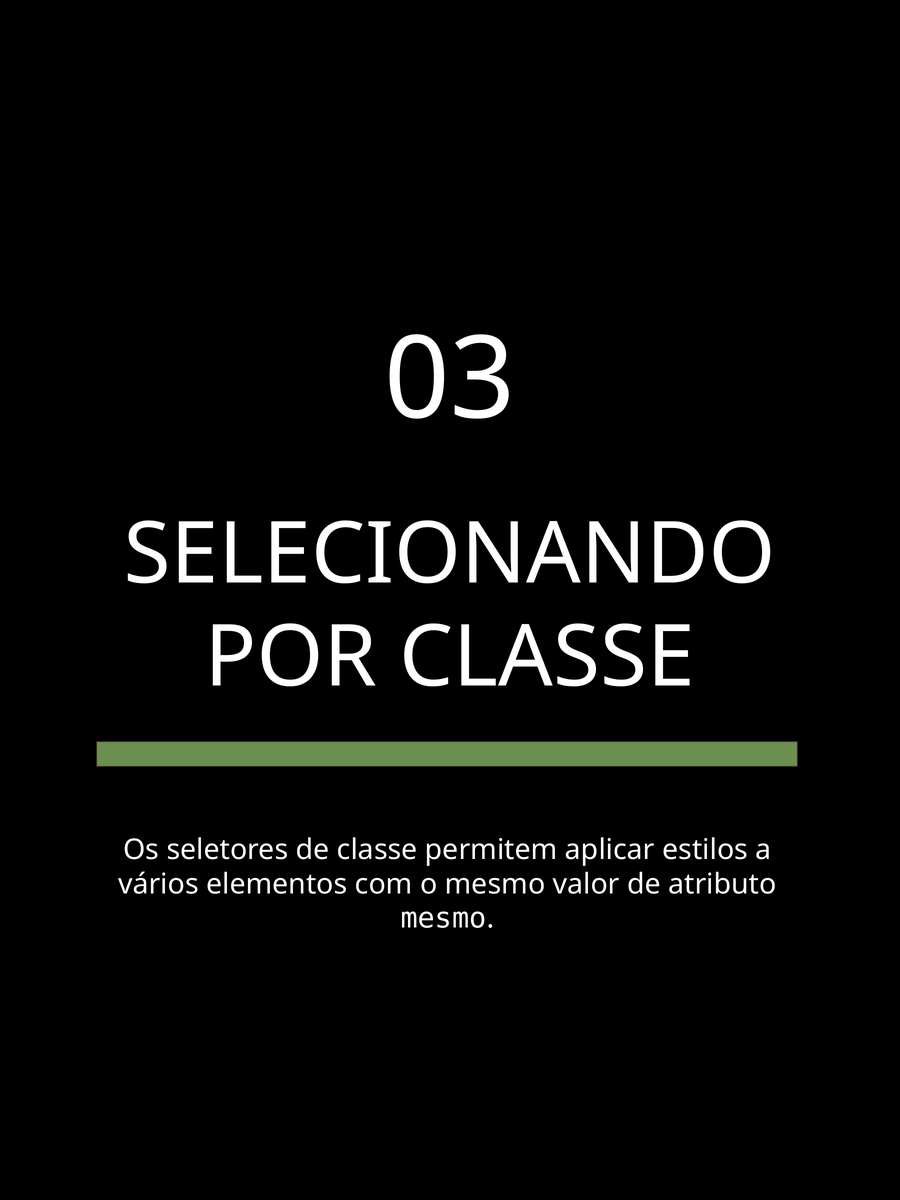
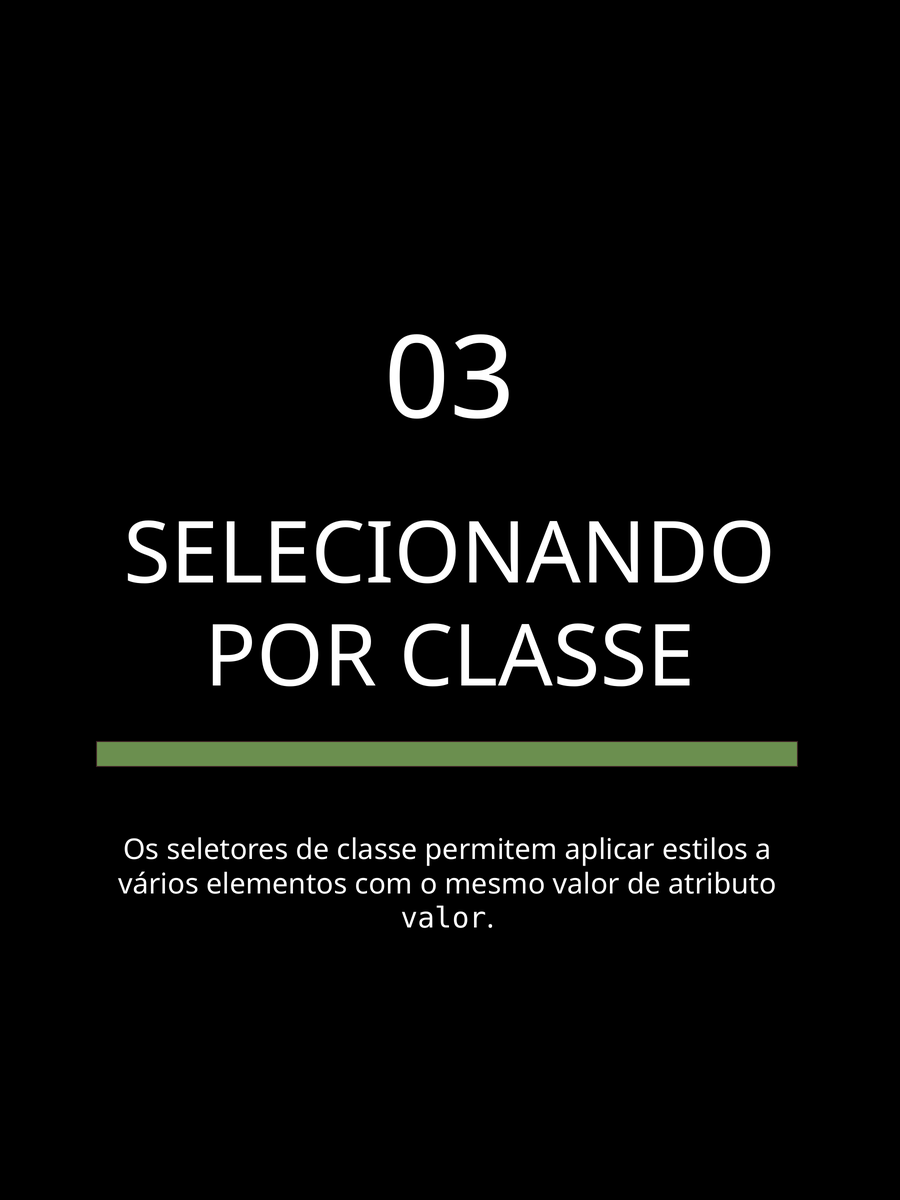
mesmo: mesmo -> valor (444, 918)
